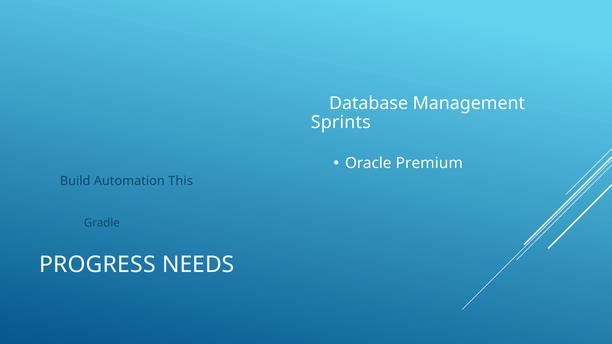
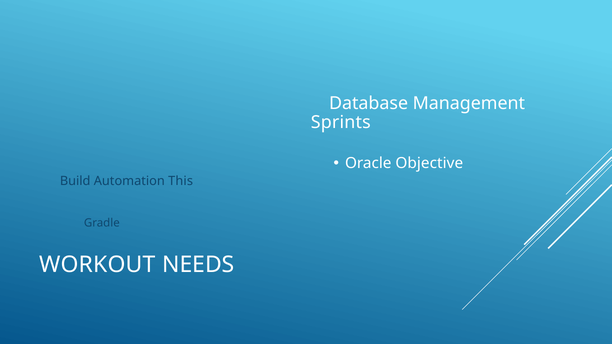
Premium: Premium -> Objective (429, 163)
PROGRESS: PROGRESS -> WORKOUT (97, 265)
